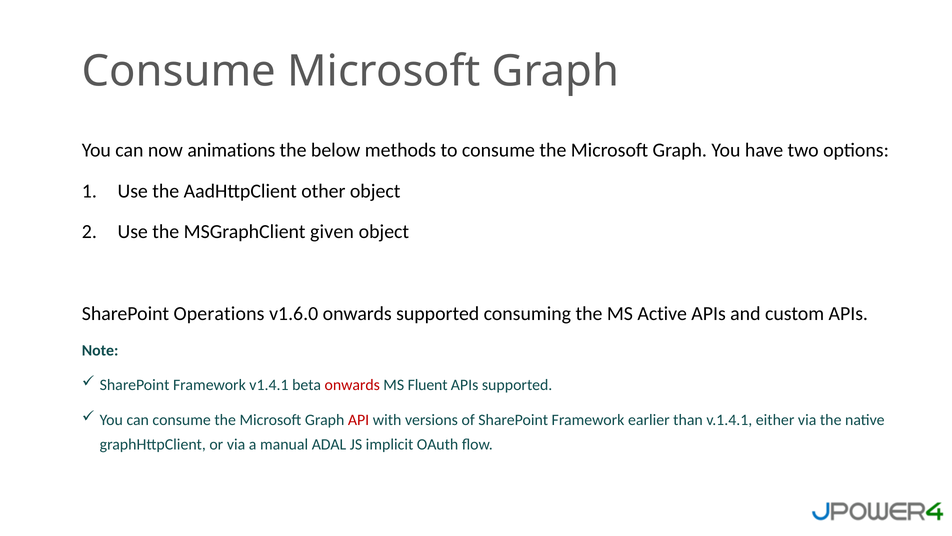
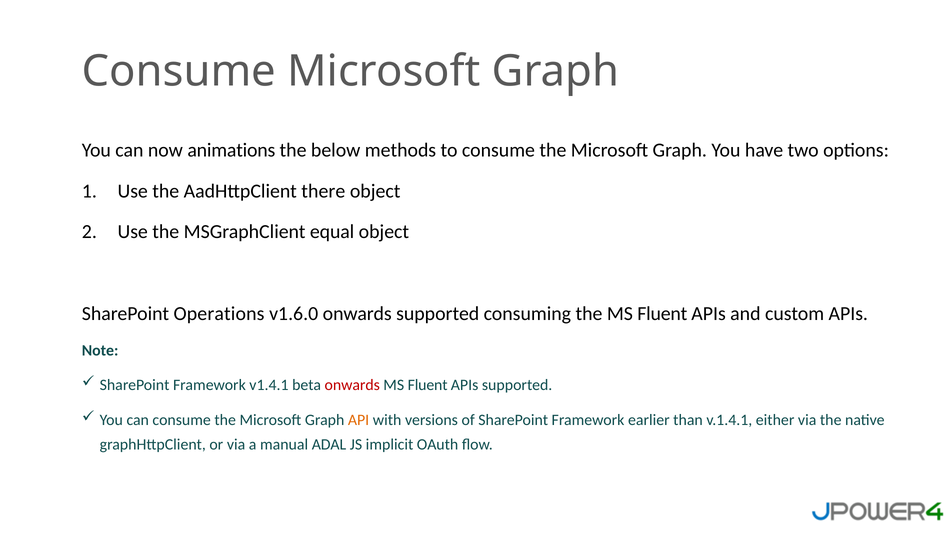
other: other -> there (323, 191)
given: given -> equal (332, 232)
the MS Active: Active -> Fluent (662, 313)
API colour: red -> orange (359, 419)
